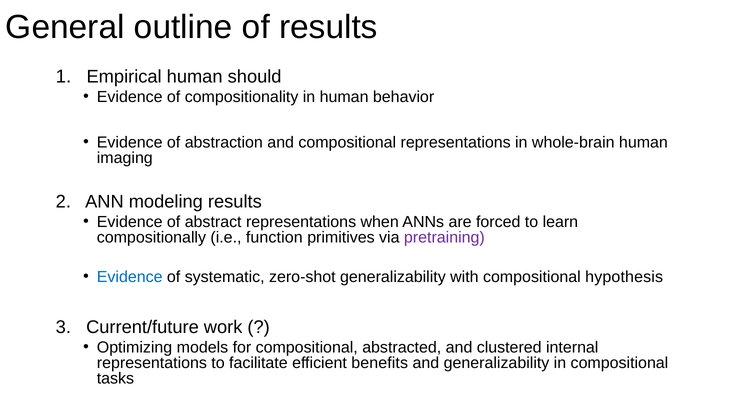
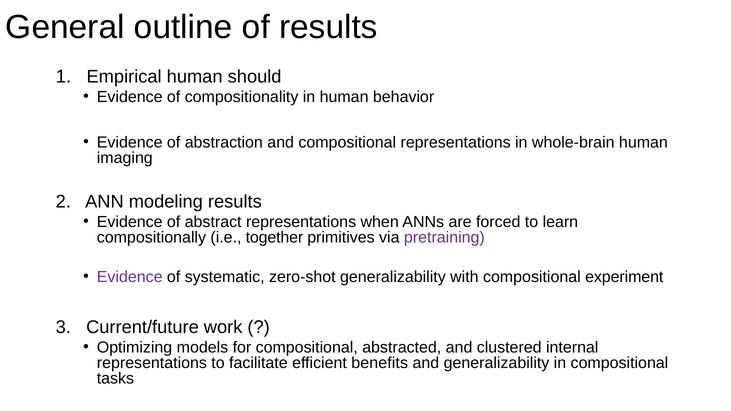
function: function -> together (274, 238)
Evidence colour: blue -> purple (130, 277)
hypothesis: hypothesis -> experiment (624, 277)
